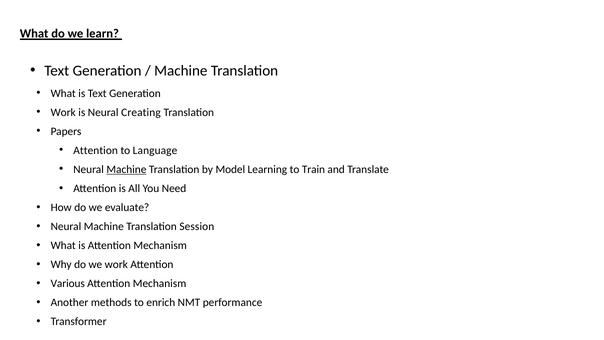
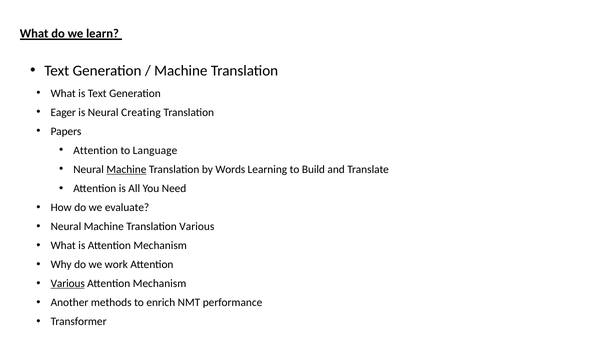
Work: Work -> Eager (63, 112)
Model: Model -> Words (230, 169)
Train: Train -> Build (313, 169)
Translation Session: Session -> Various (197, 226)
Various underline: none -> present (68, 283)
